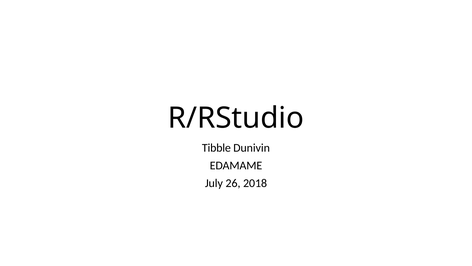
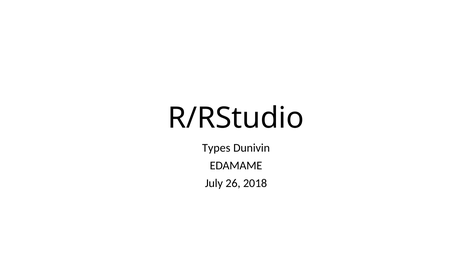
Tibble: Tibble -> Types (216, 148)
